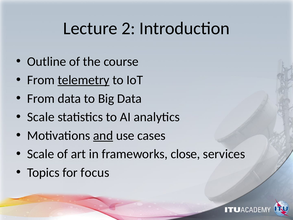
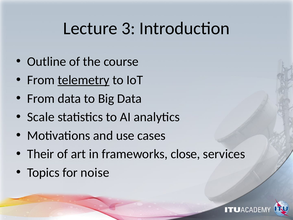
2: 2 -> 3 (128, 28)
and underline: present -> none (103, 135)
Scale: Scale -> Their (41, 154)
focus: focus -> noise (95, 172)
